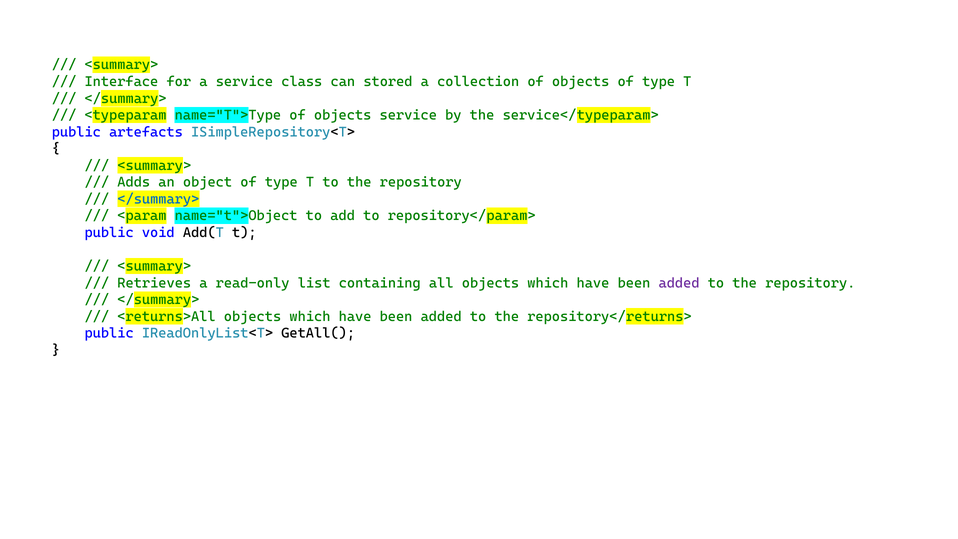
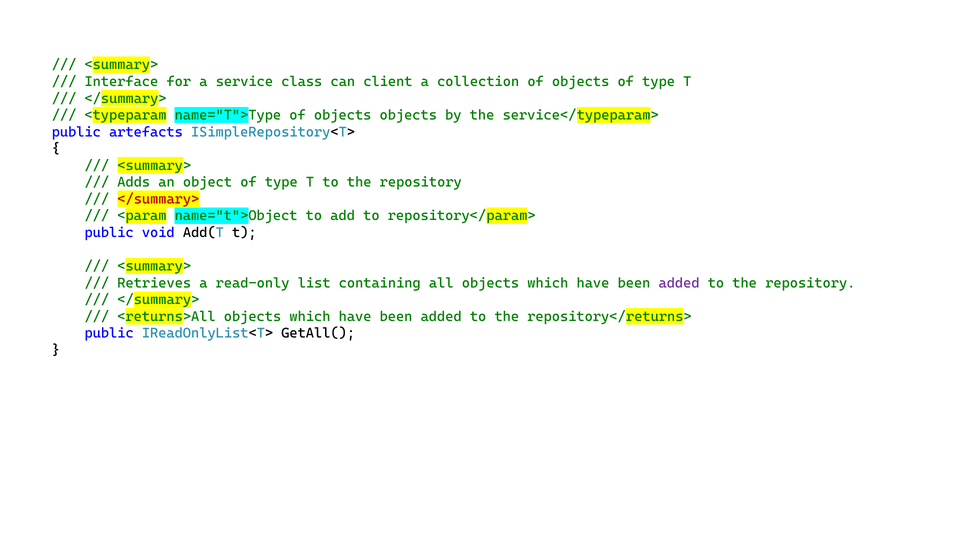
stored: stored -> client (388, 82)
objects service: service -> objects (408, 115)
</summary> colour: blue -> red (158, 199)
